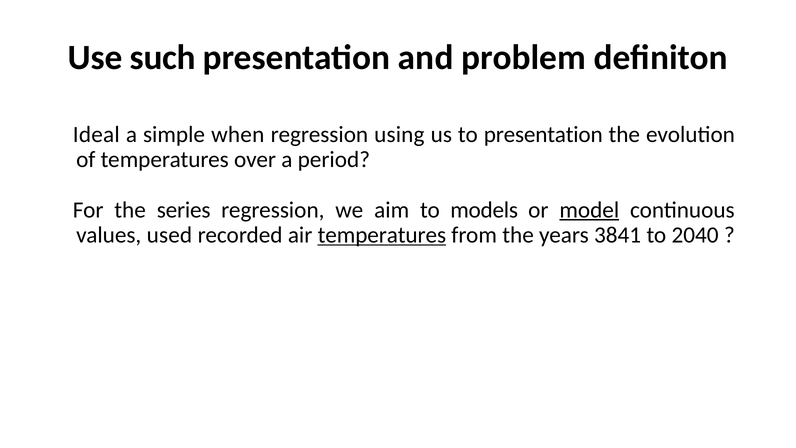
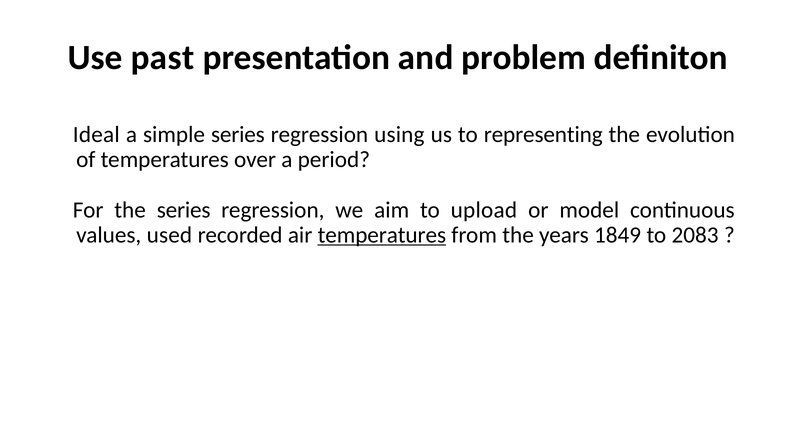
such: such -> past (162, 58)
simple when: when -> series (238, 135)
to presentation: presentation -> representing (543, 135)
models: models -> upload (484, 210)
model underline: present -> none (589, 210)
3841: 3841 -> 1849 (618, 235)
2040: 2040 -> 2083 (695, 235)
